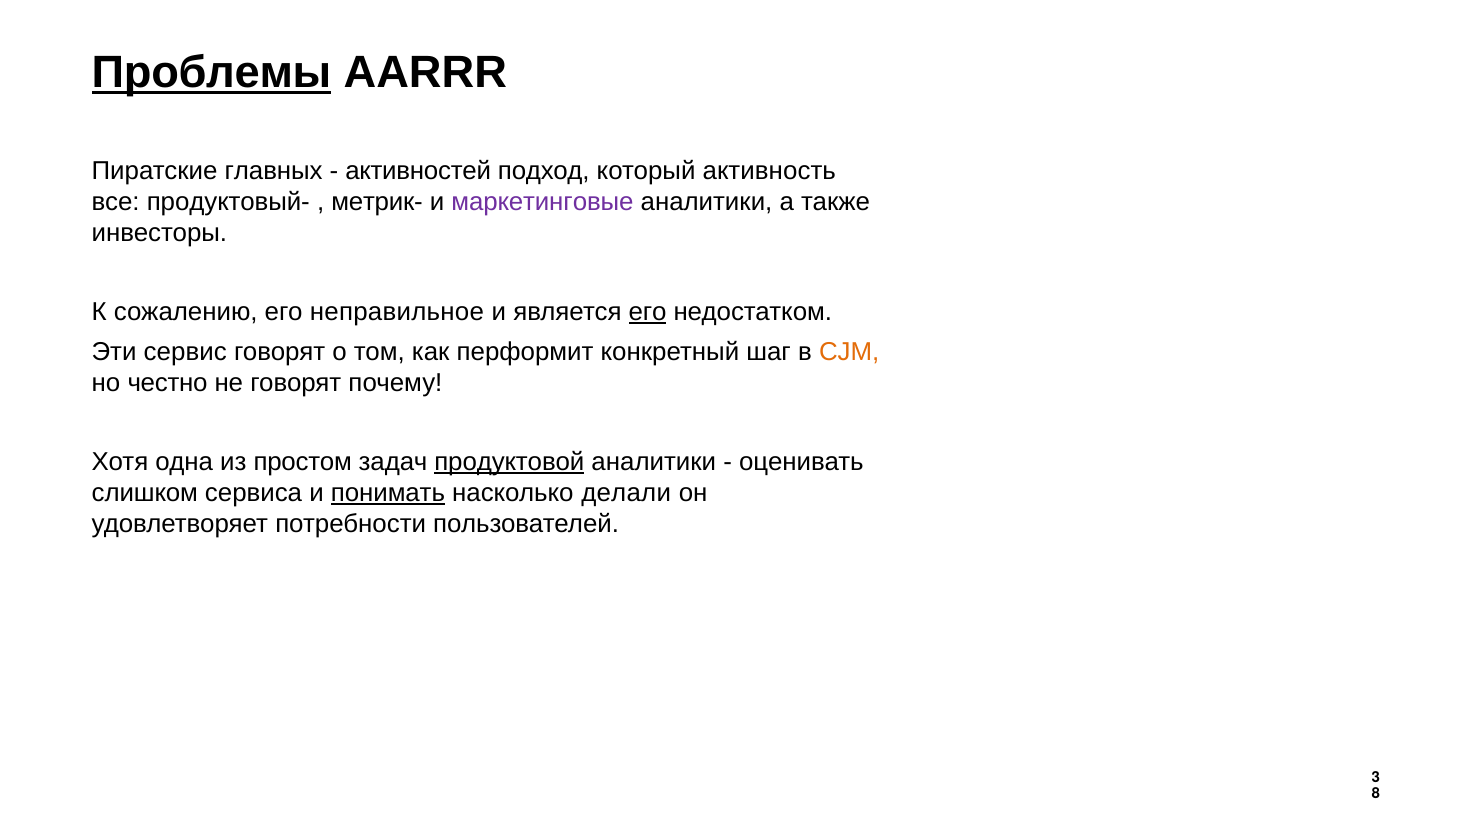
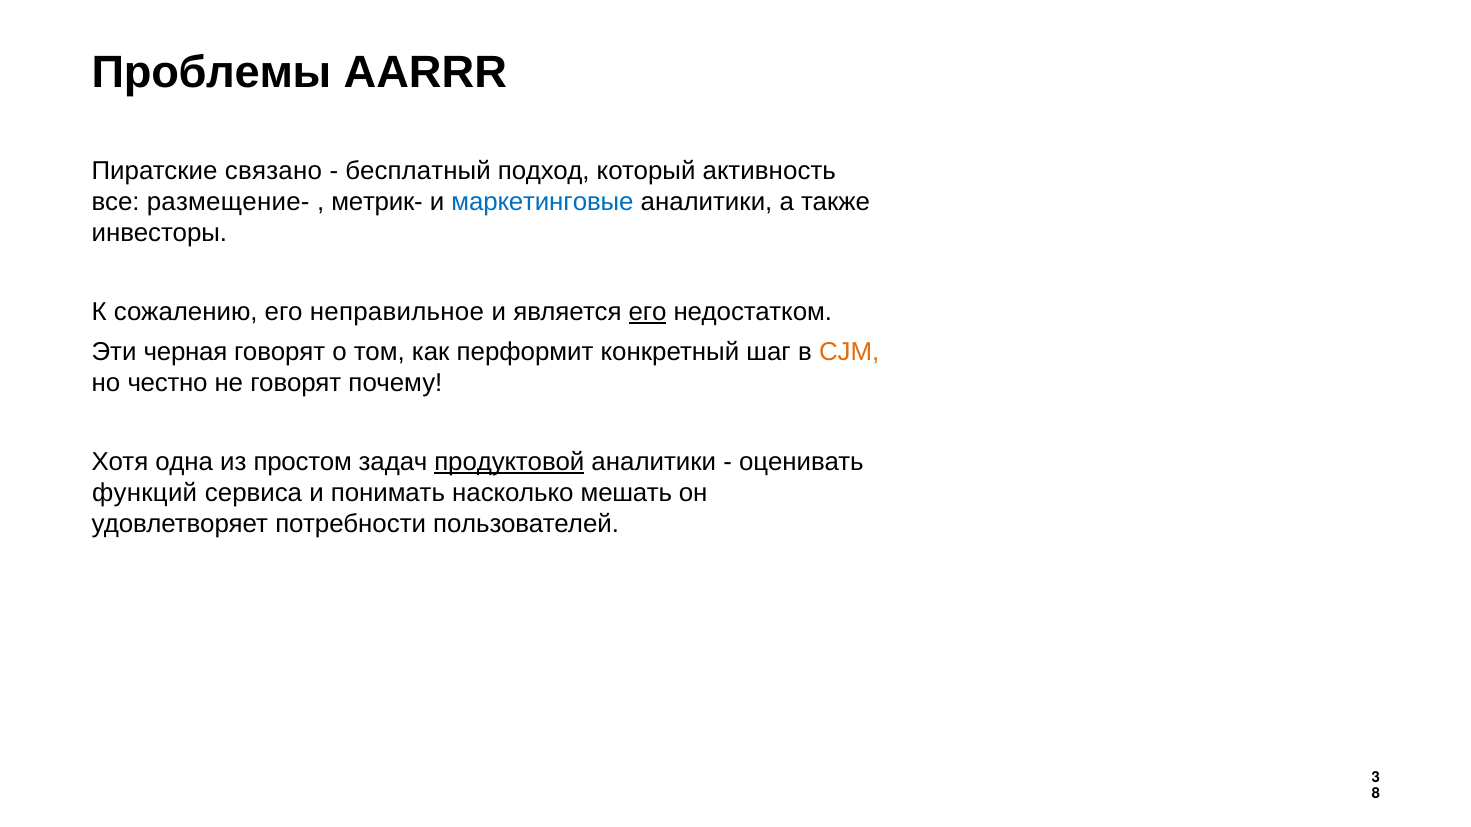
Проблемы underline: present -> none (212, 73)
главных: главных -> связано (273, 171)
активностей: активностей -> бесплатный (418, 171)
продуктовый-: продуктовый- -> размещение- (228, 202)
маркетинговые colour: purple -> blue (542, 202)
сервис: сервис -> черная (185, 352)
слишком: слишком -> функций (145, 493)
понимать underline: present -> none (388, 493)
делали: делали -> мешать (626, 493)
